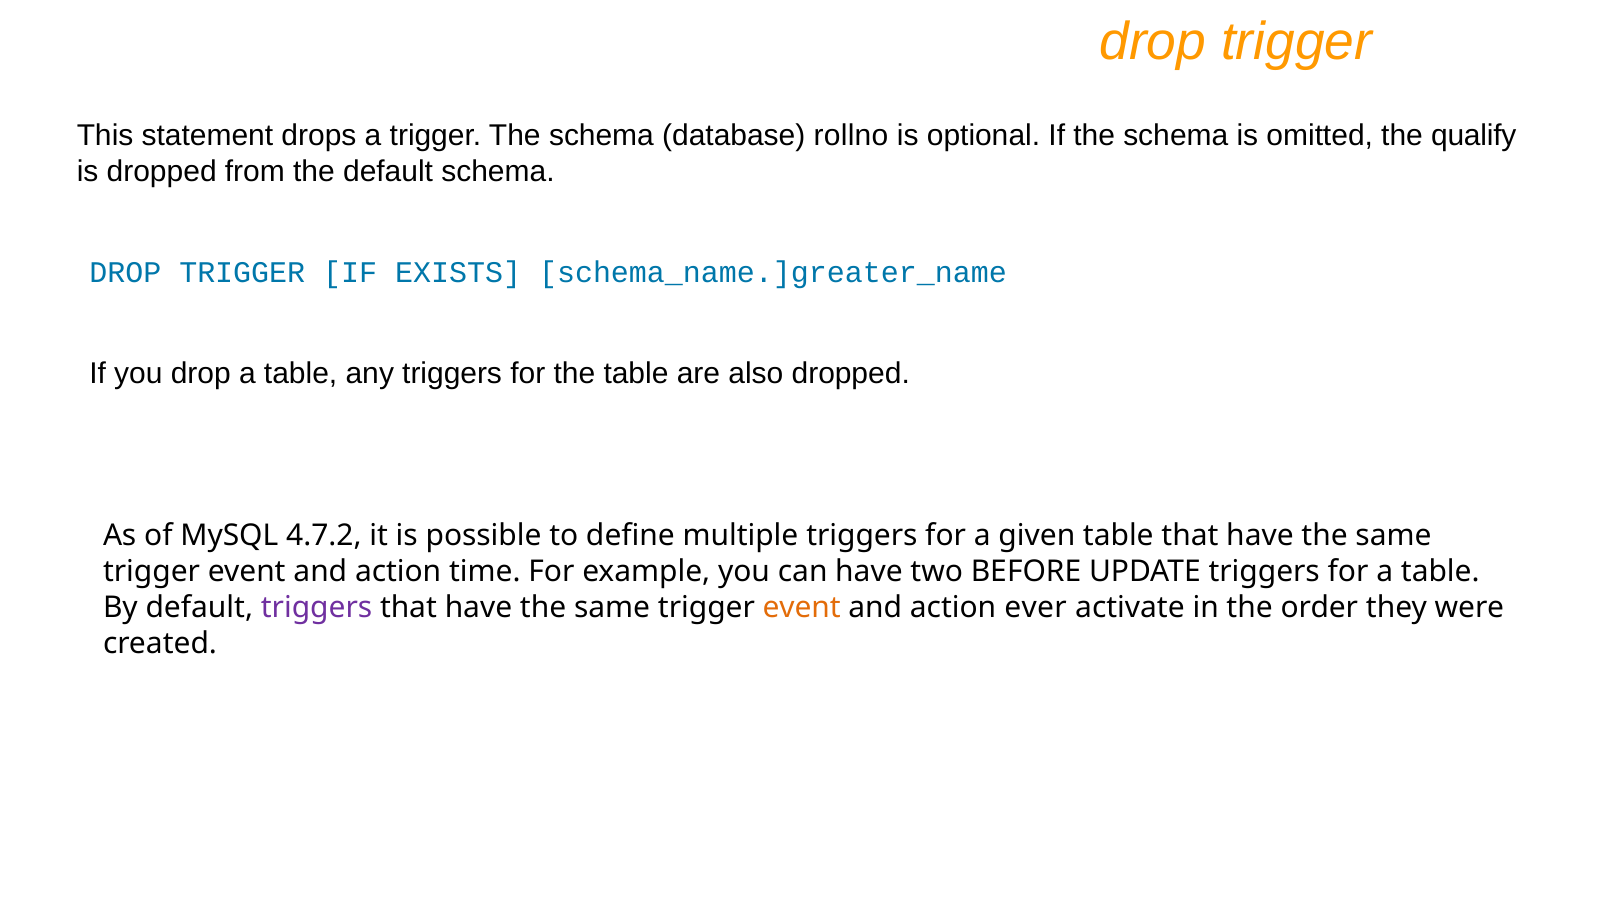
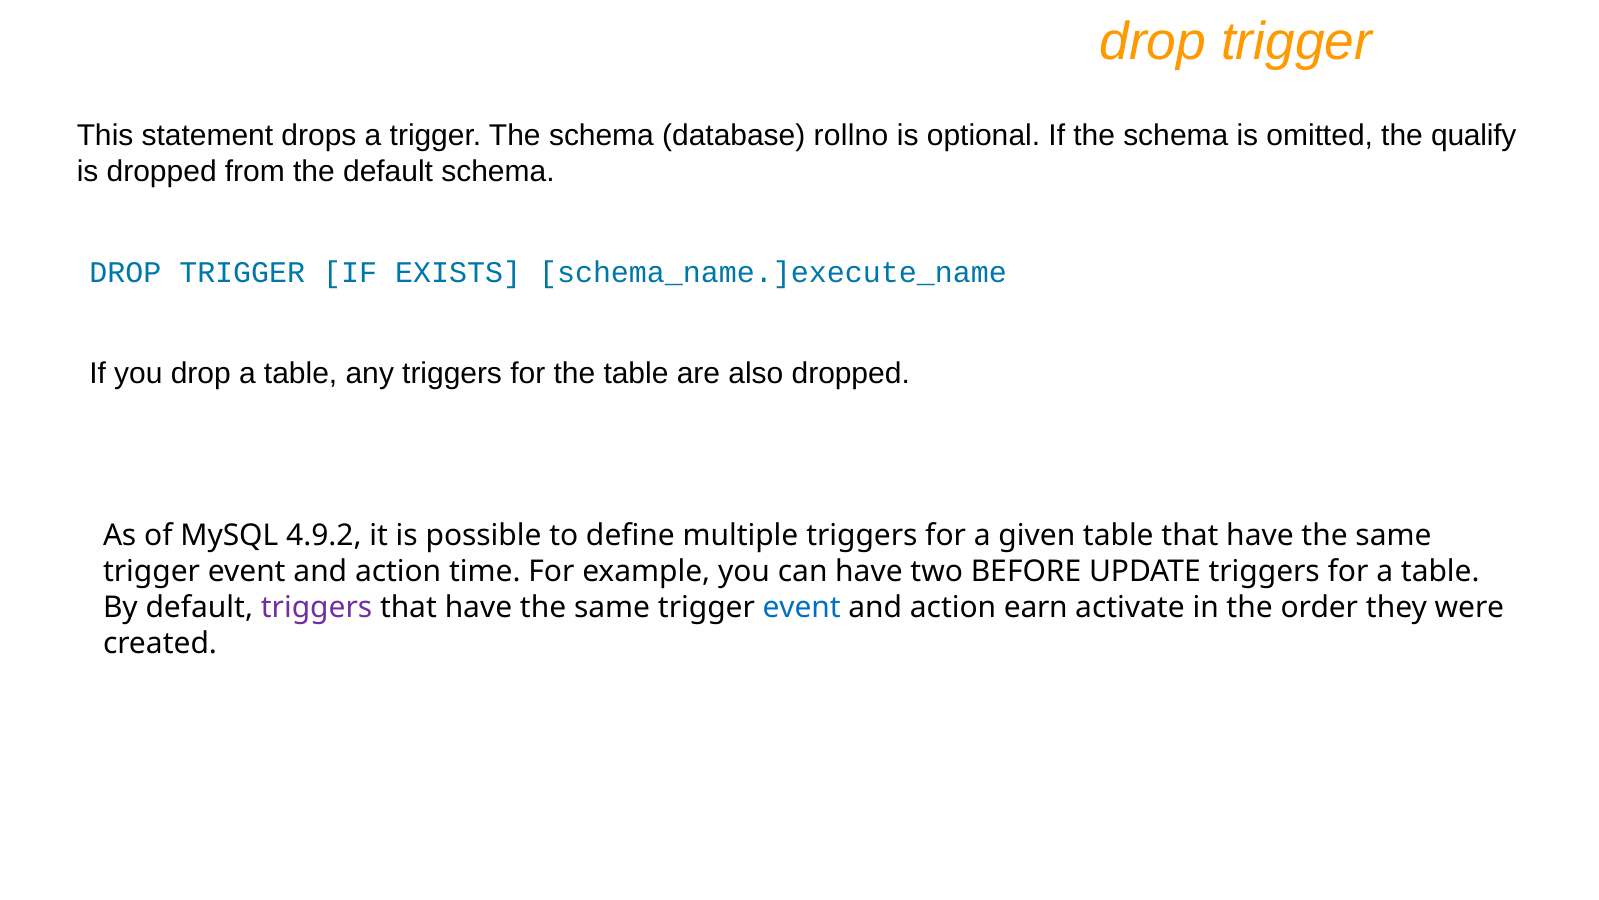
schema_name.]greater_name: schema_name.]greater_name -> schema_name.]execute_name (773, 273)
4.7.2: 4.7.2 -> 4.9.2 (324, 536)
event colour: orange -> blue (802, 608)
ever: ever -> earn (1036, 608)
